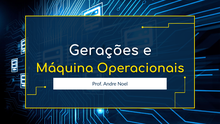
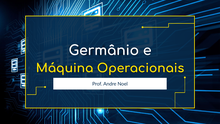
Gerações: Gerações -> Germânio (104, 50)
